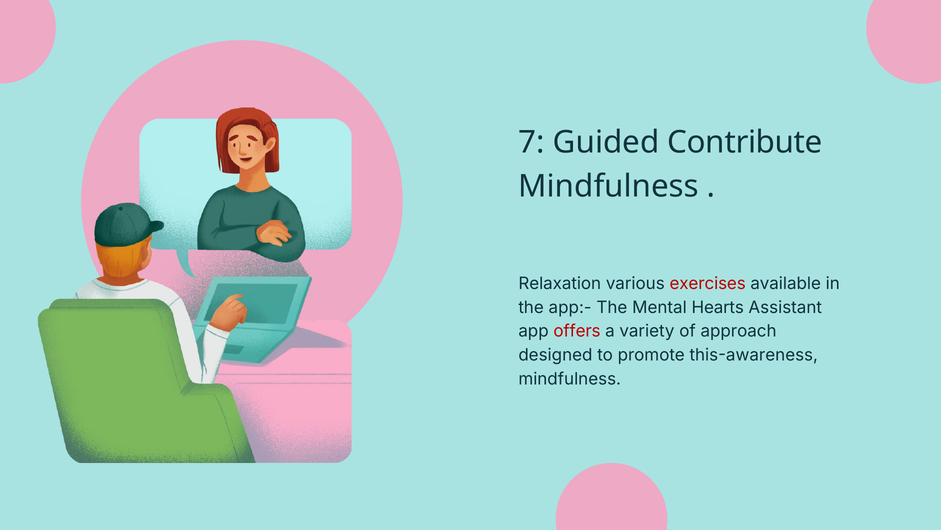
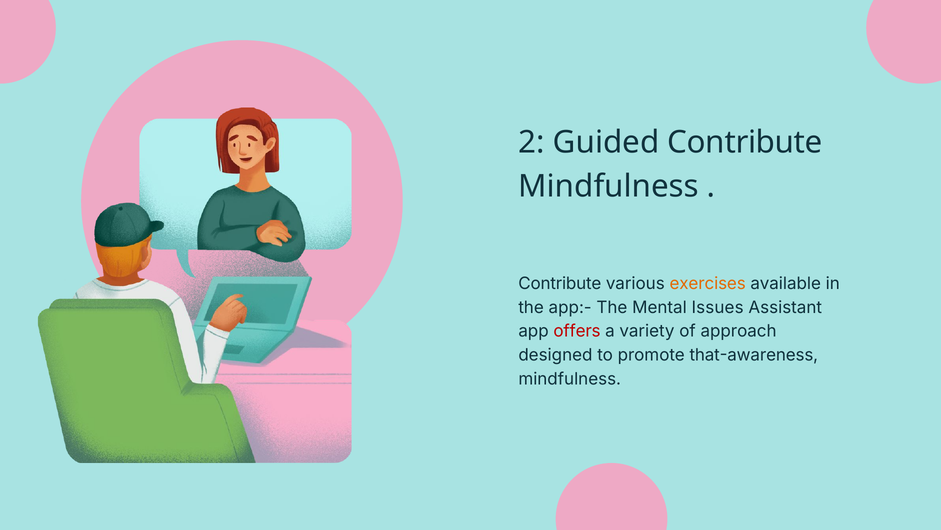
7: 7 -> 2 (532, 142)
Relaxation: Relaxation -> Contribute (560, 283)
exercises colour: red -> orange (708, 283)
Hearts: Hearts -> Issues (718, 307)
this-awareness: this-awareness -> that-awareness (754, 355)
